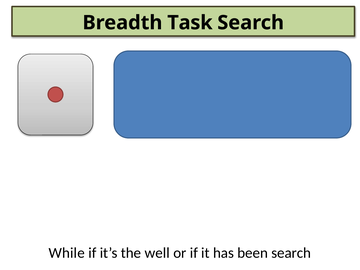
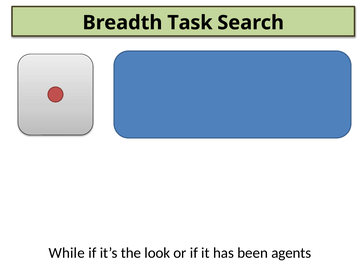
well: well -> look (157, 253)
been search: search -> agents (291, 253)
